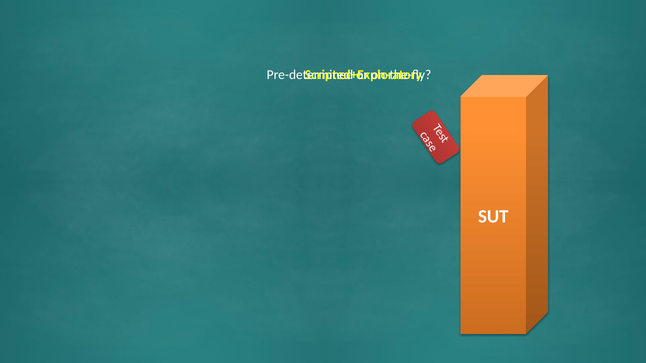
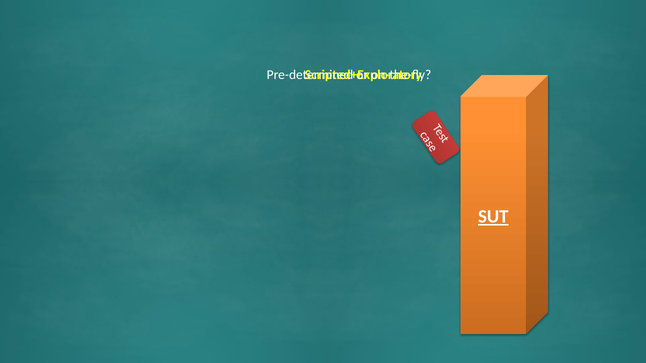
SUT underline: none -> present (493, 217)
